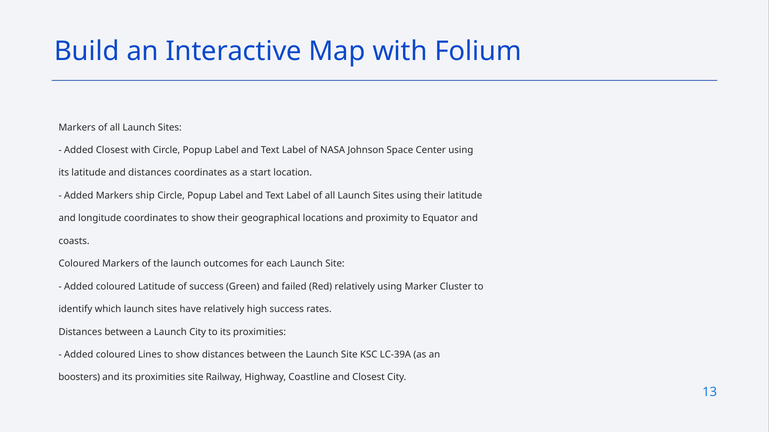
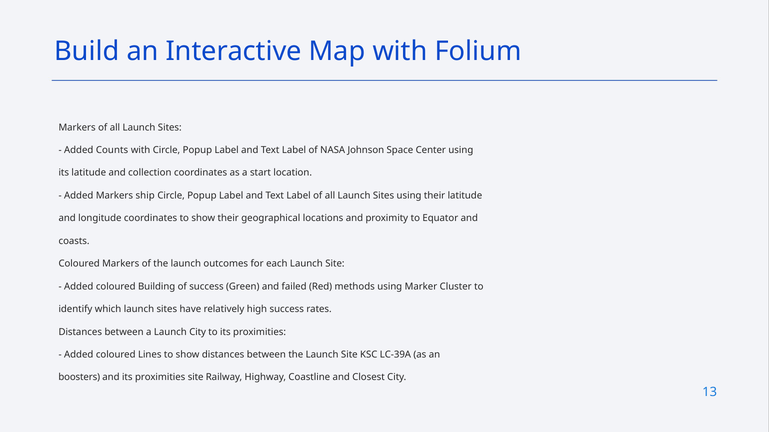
Added Closest: Closest -> Counts (112, 150)
and distances: distances -> collection (150, 173)
coloured Latitude: Latitude -> Building (157, 287)
Red relatively: relatively -> methods (355, 287)
